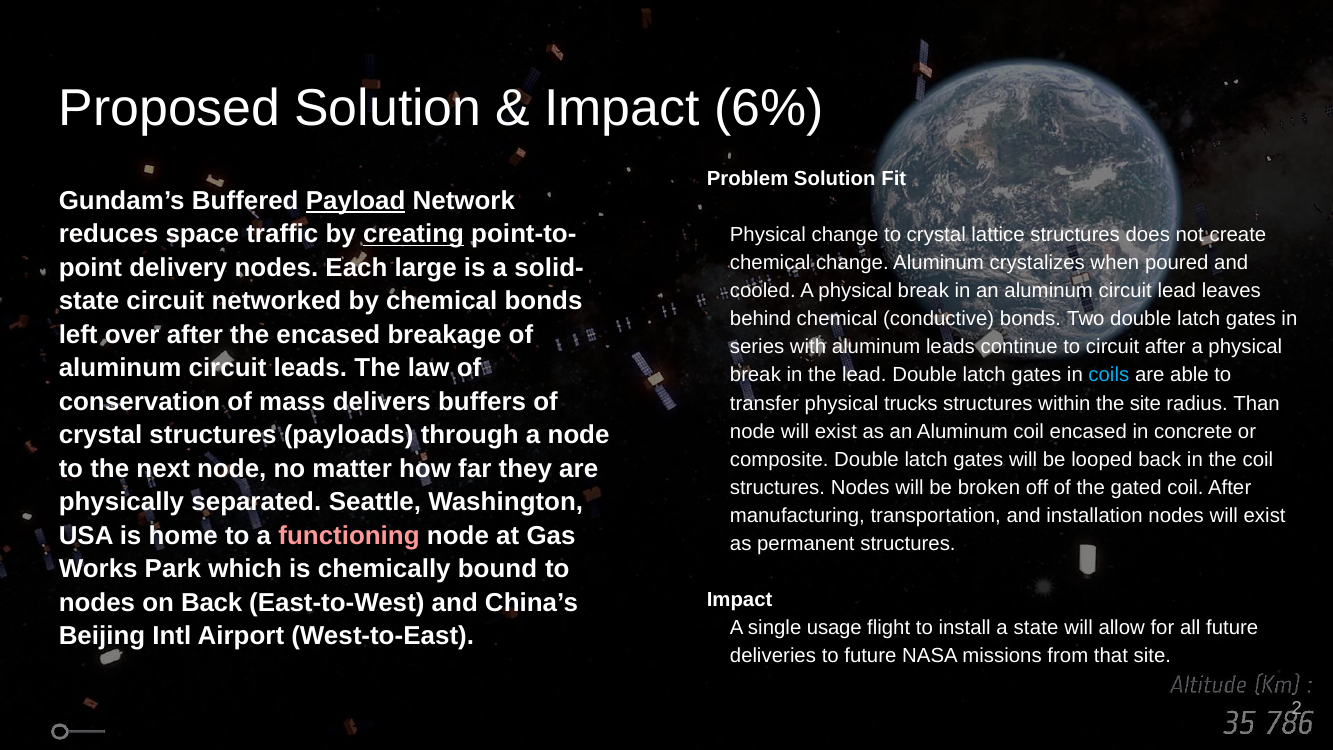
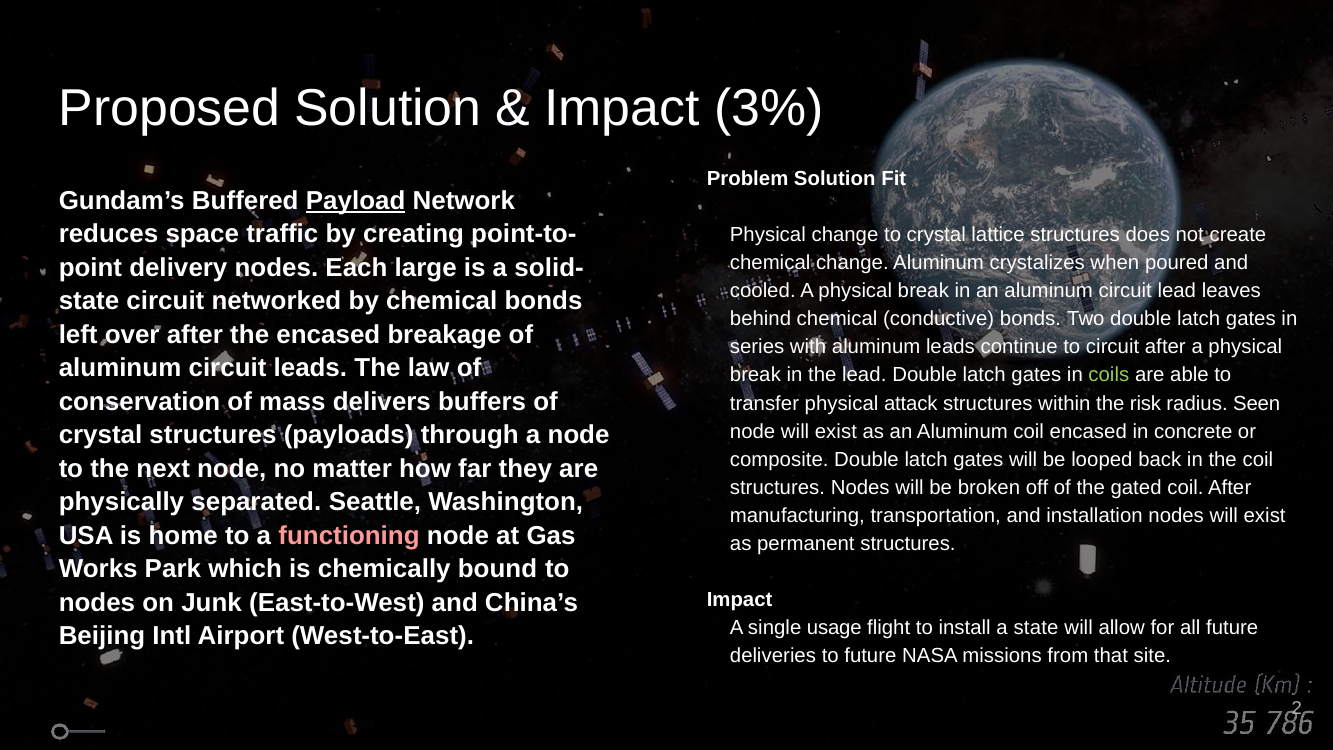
6%: 6% -> 3% (769, 108)
creating underline: present -> none (414, 234)
coils colour: light blue -> light green (1109, 375)
trucks: trucks -> attack (911, 403)
the site: site -> risk (1145, 403)
Than: Than -> Seen (1257, 403)
on Back: Back -> Junk (212, 602)
